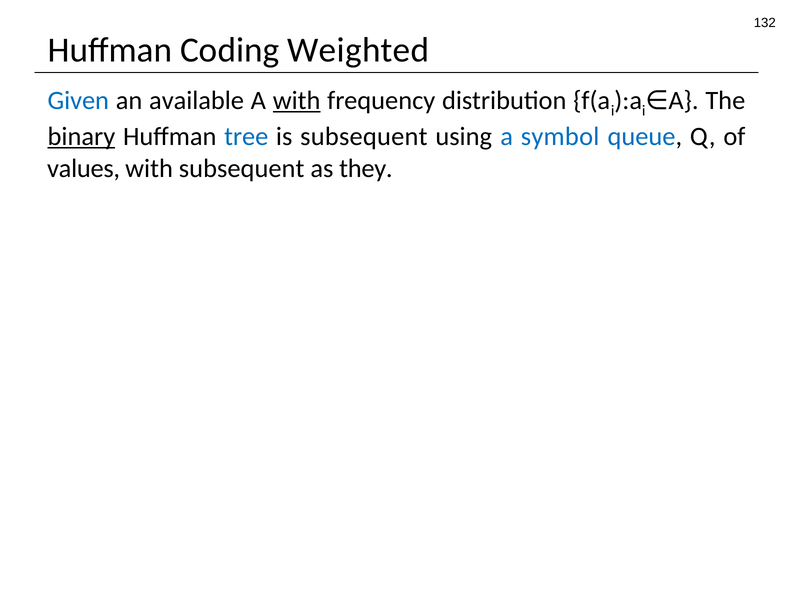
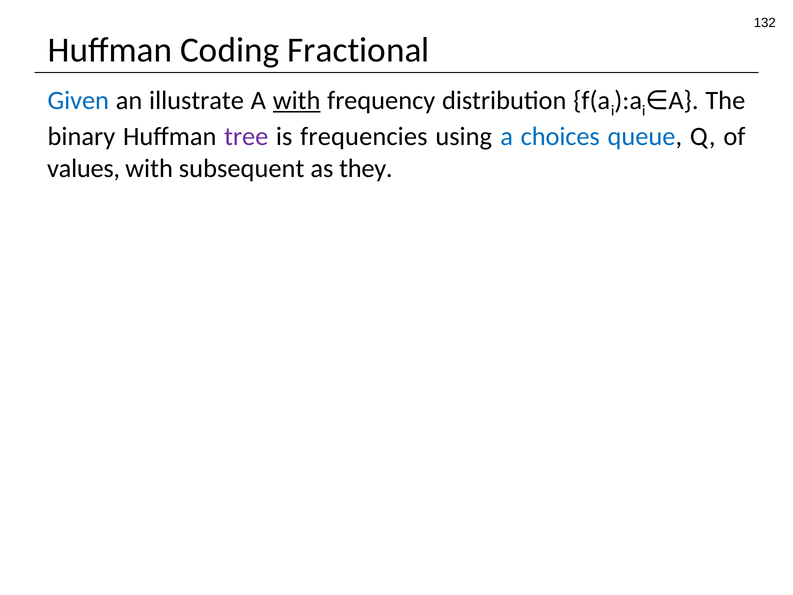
Weighted: Weighted -> Fractional (358, 50)
available: available -> illustrate (197, 100)
binary underline: present -> none (81, 137)
tree colour: blue -> purple (246, 137)
is subsequent: subsequent -> frequencies (364, 137)
symbol: symbol -> choices (560, 137)
